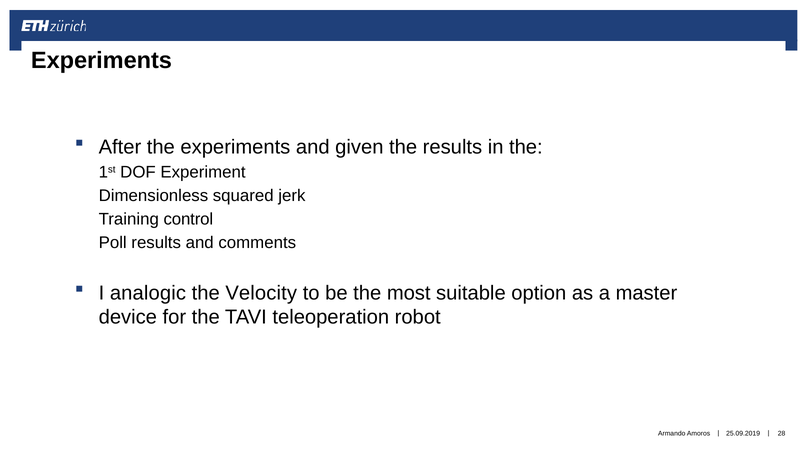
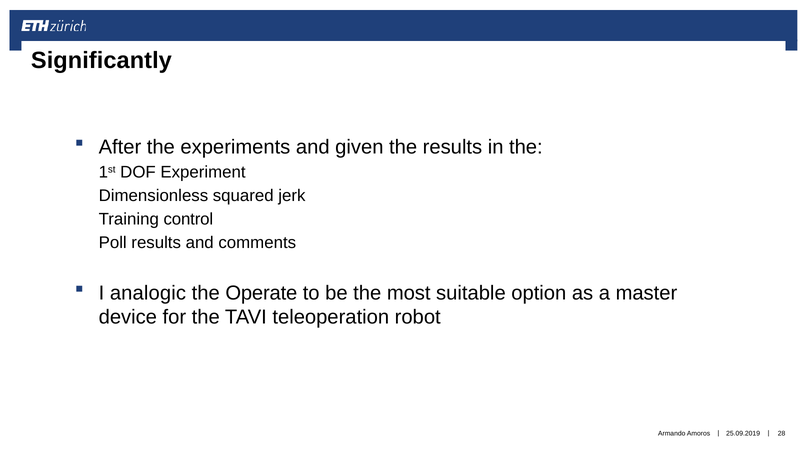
Experiments: Experiments -> Significantly (101, 60)
Velocity: Velocity -> Operate (261, 293)
